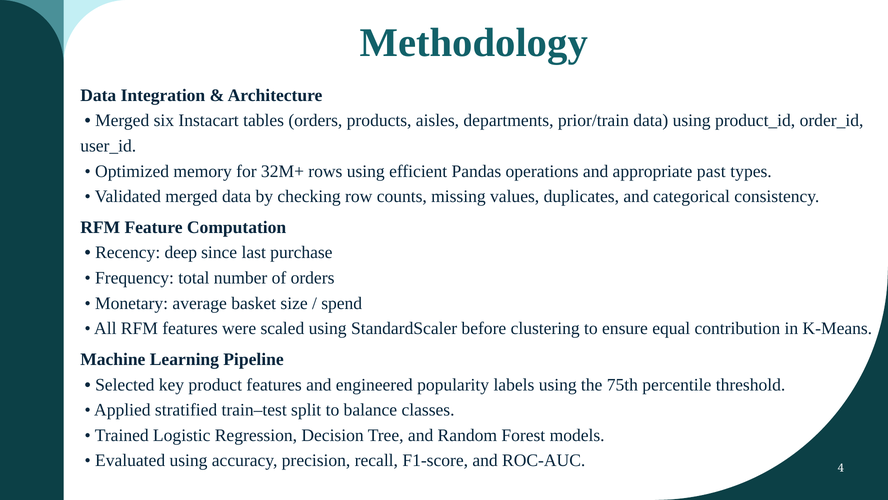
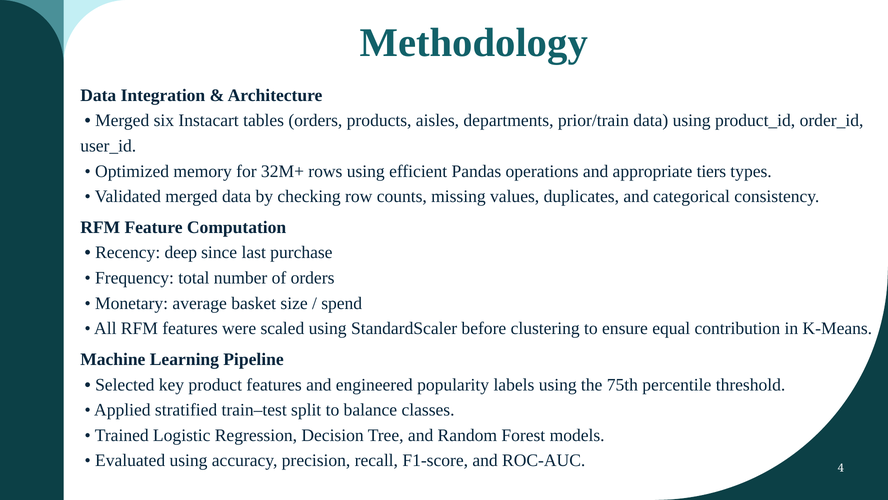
past: past -> tiers (711, 171)
